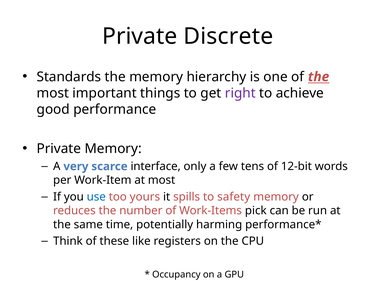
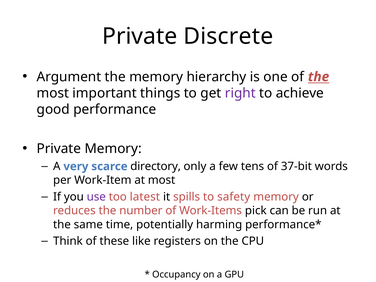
Standards: Standards -> Argument (69, 77)
interface: interface -> directory (156, 166)
12-bit: 12-bit -> 37-bit (296, 166)
use colour: blue -> purple (96, 197)
yours: yours -> latest (145, 197)
